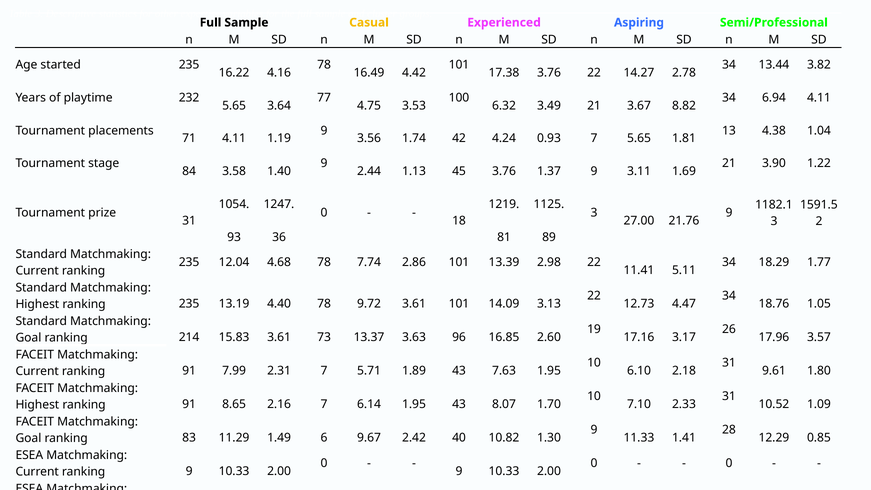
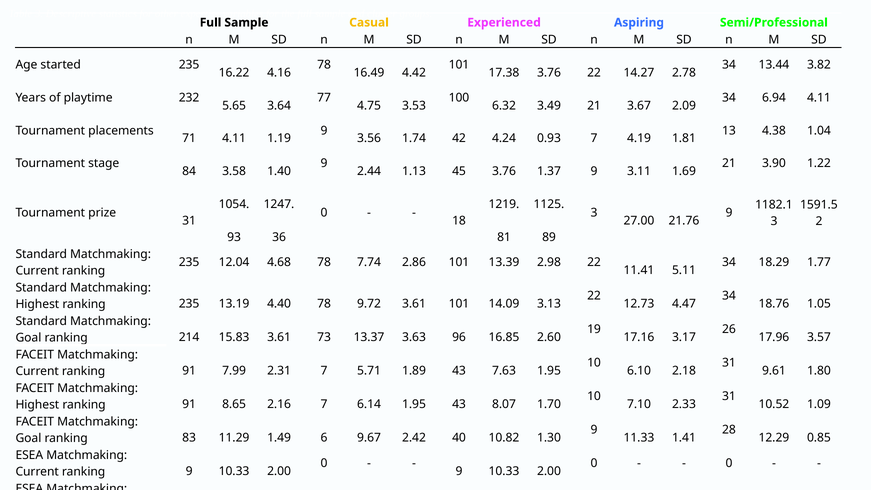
8.82: 8.82 -> 2.09 (684, 106)
7 5.65: 5.65 -> 4.19 (639, 138)
